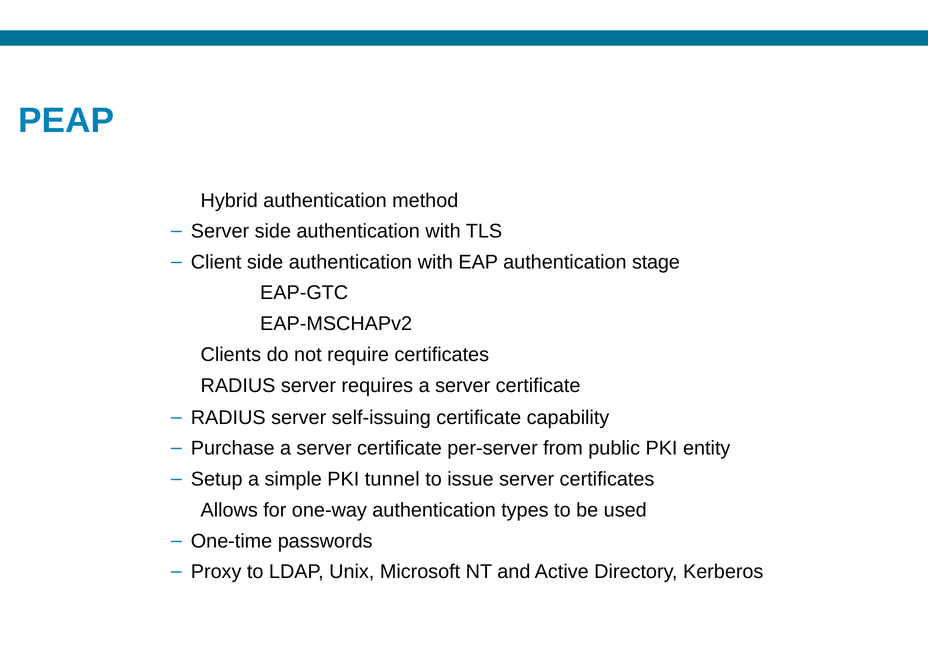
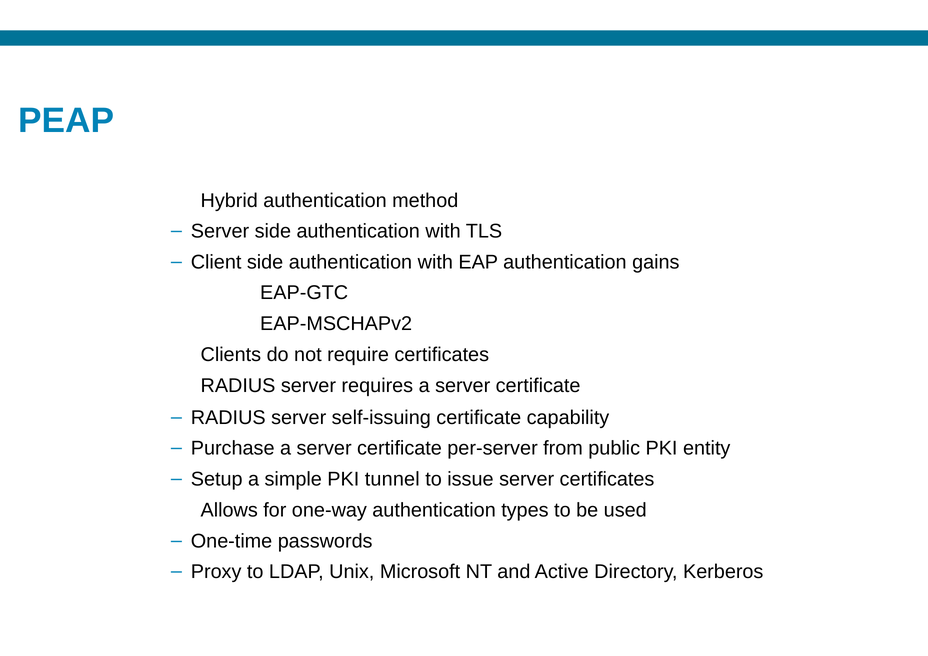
stage: stage -> gains (656, 262)
